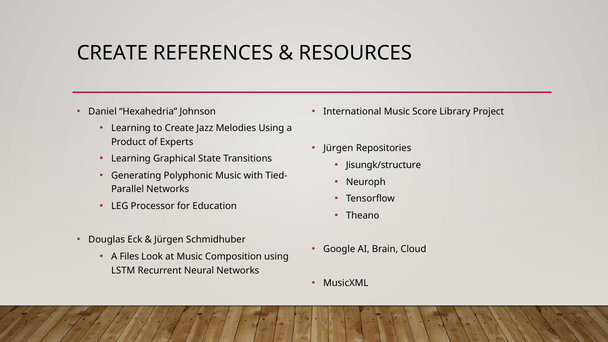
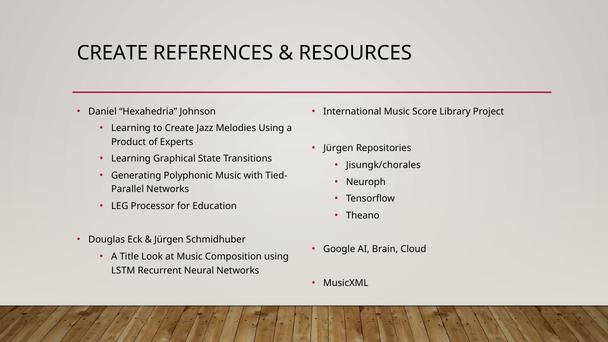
Jisungk/structure: Jisungk/structure -> Jisungk/chorales (383, 165)
Files: Files -> Title (129, 257)
